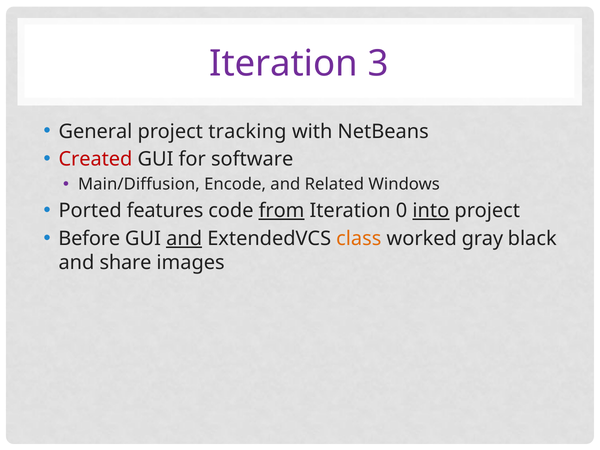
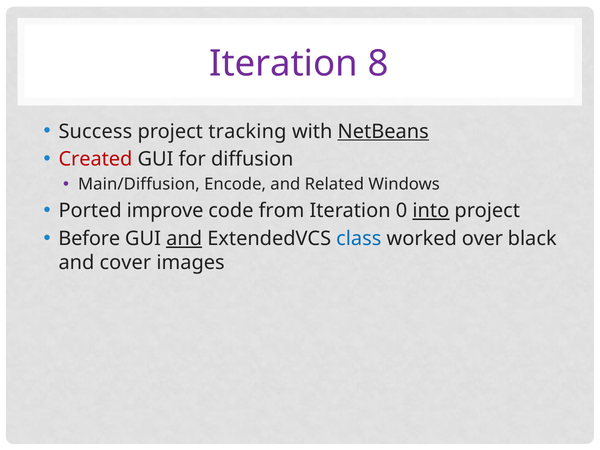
3: 3 -> 8 (378, 63)
General: General -> Success (95, 131)
NetBeans underline: none -> present (383, 131)
software: software -> diffusion (252, 159)
features: features -> improve (165, 211)
from underline: present -> none (282, 211)
class colour: orange -> blue (359, 239)
gray: gray -> over (482, 239)
share: share -> cover (125, 263)
